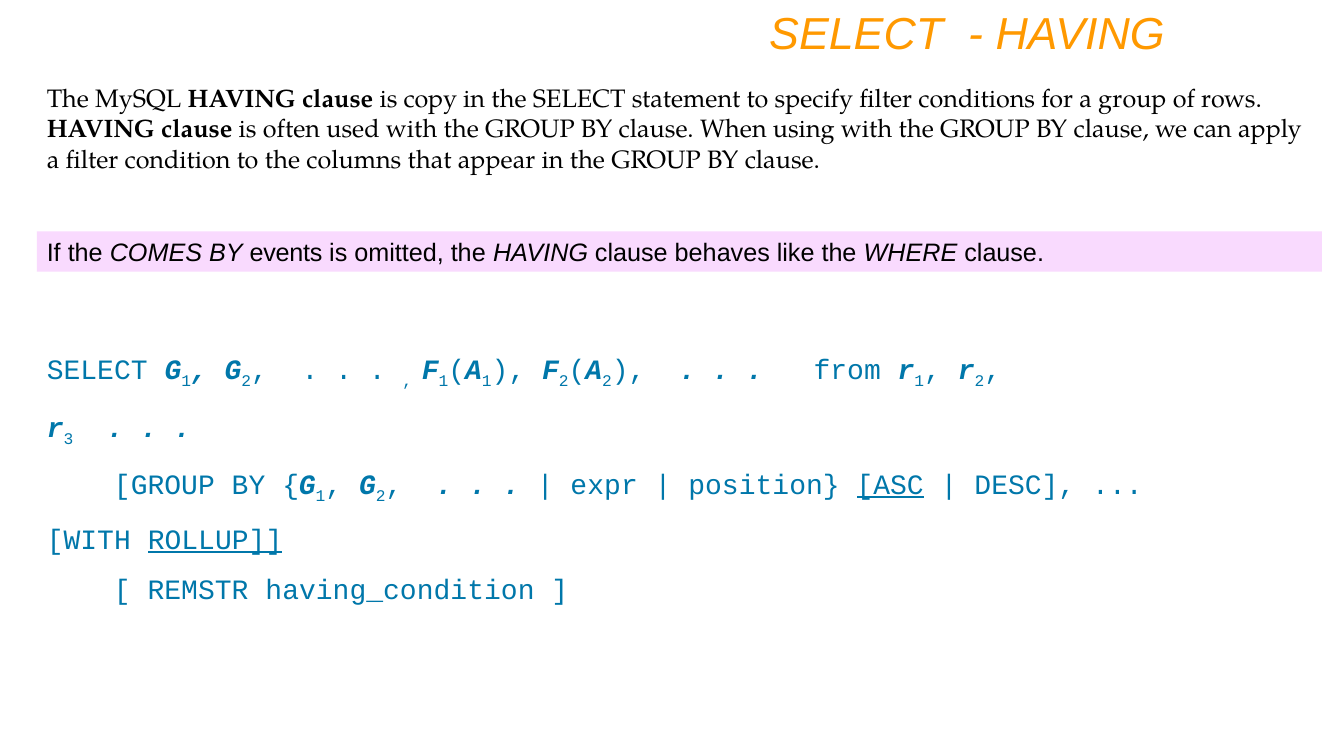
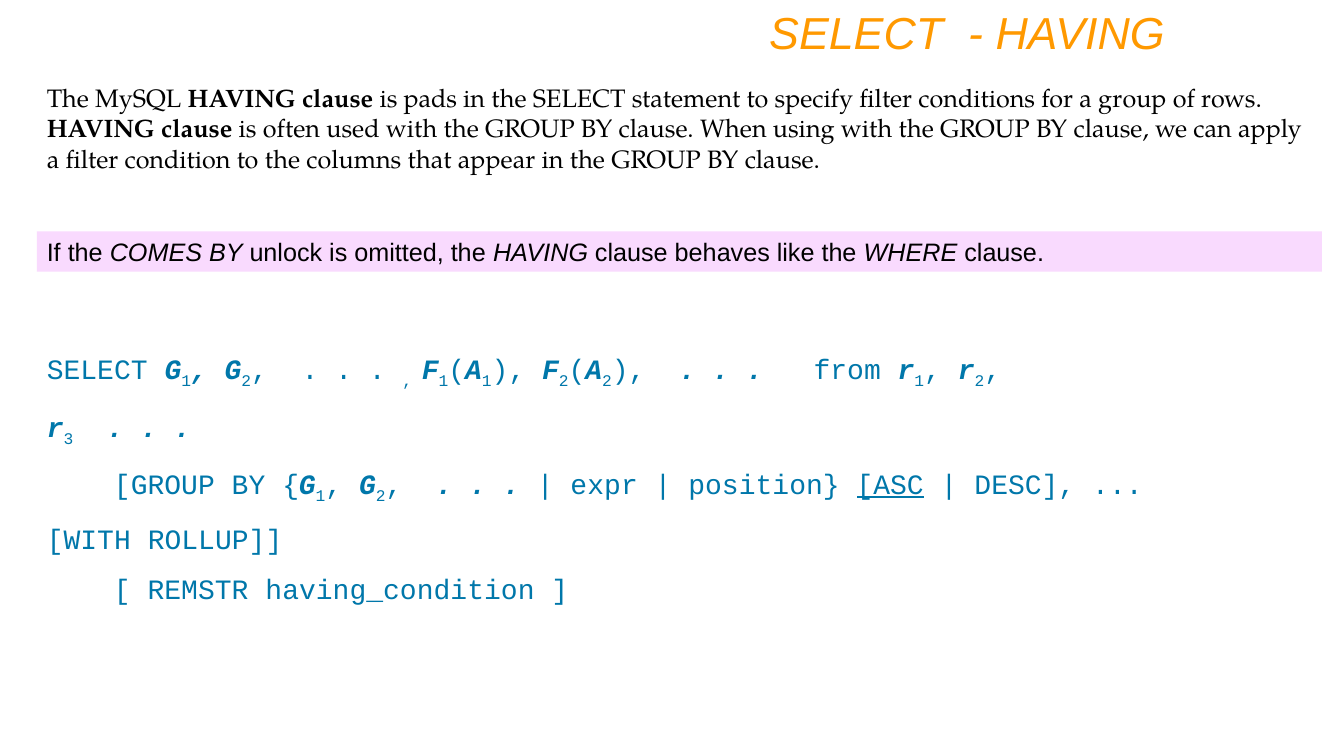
copy: copy -> pads (430, 99)
events: events -> unlock (286, 253)
ROLLUP underline: present -> none (215, 540)
